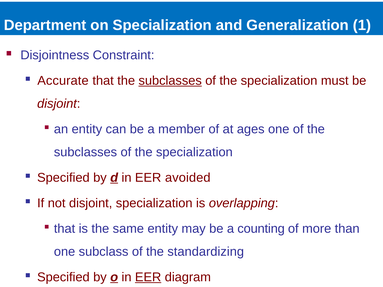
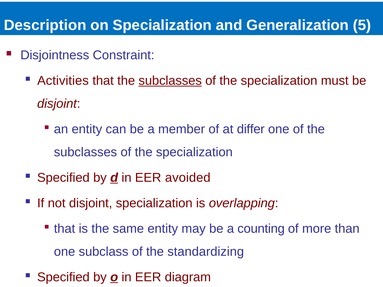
Department: Department -> Description (45, 25)
1: 1 -> 5 (362, 25)
Accurate: Accurate -> Activities (63, 81)
ages: ages -> differ (251, 129)
EER underline: present -> none (148, 277)
